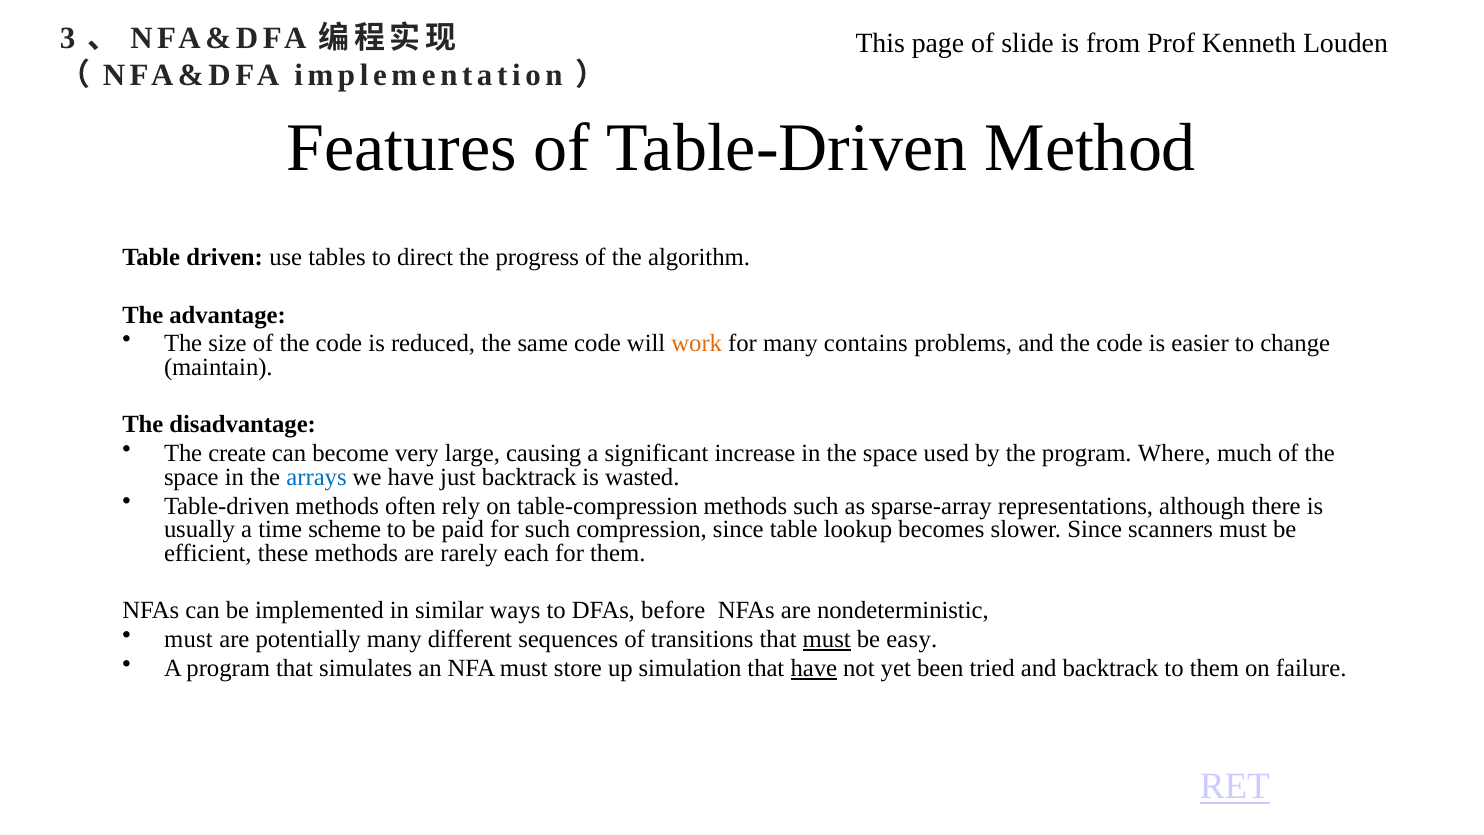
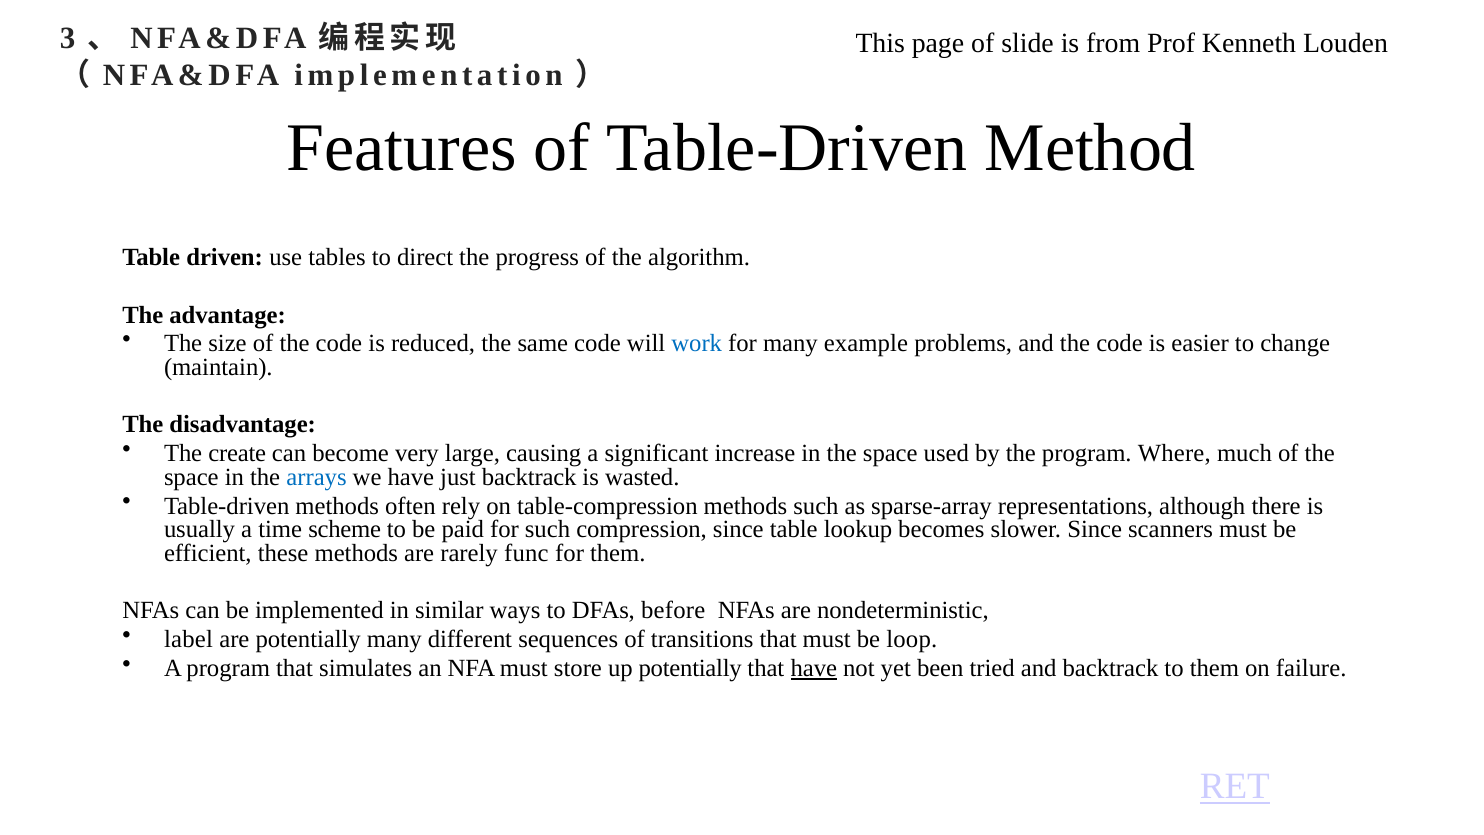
work colour: orange -> blue (697, 343)
contains: contains -> example (866, 343)
each: each -> func (526, 553)
must: must -> label (188, 639)
must underline: present -> none (827, 639)
easy: easy -> loop (912, 639)
up simulation: simulation -> potentially (690, 668)
